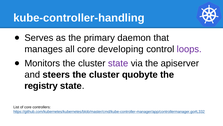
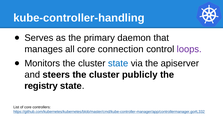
developing: developing -> connection (121, 49)
state colour: purple -> blue (118, 63)
quobyte: quobyte -> publicly (140, 74)
